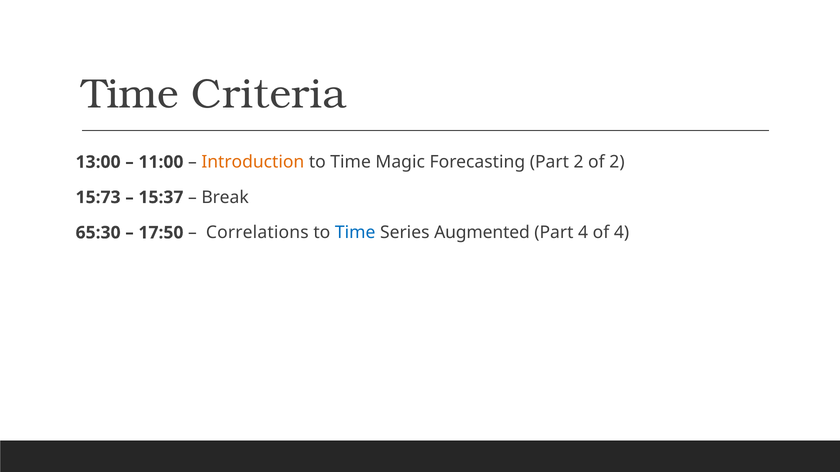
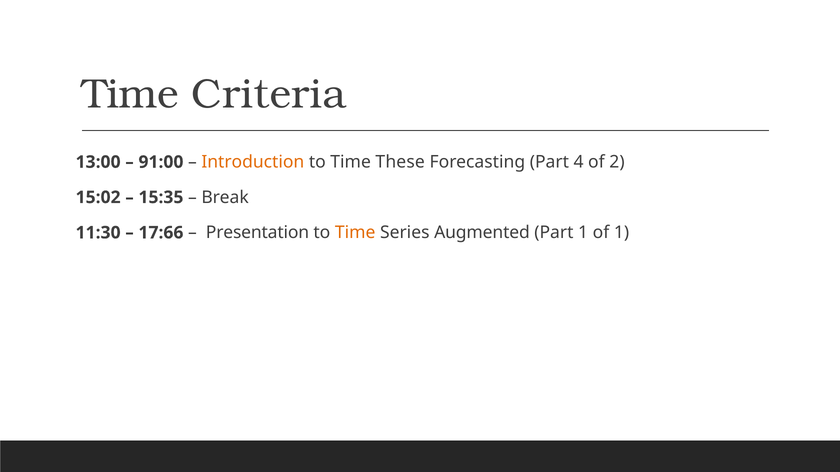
11:00: 11:00 -> 91:00 (161, 162)
Magic: Magic -> These (400, 162)
Part 2: 2 -> 4 (579, 162)
15:73: 15:73 -> 15:02 (98, 198)
15:37: 15:37 -> 15:35 (161, 198)
65:30: 65:30 -> 11:30 (98, 233)
17:50: 17:50 -> 17:66 (161, 233)
Correlations: Correlations -> Presentation (257, 233)
Time colour: blue -> orange (355, 233)
Part 4: 4 -> 1 (583, 233)
of 4: 4 -> 1 (622, 233)
